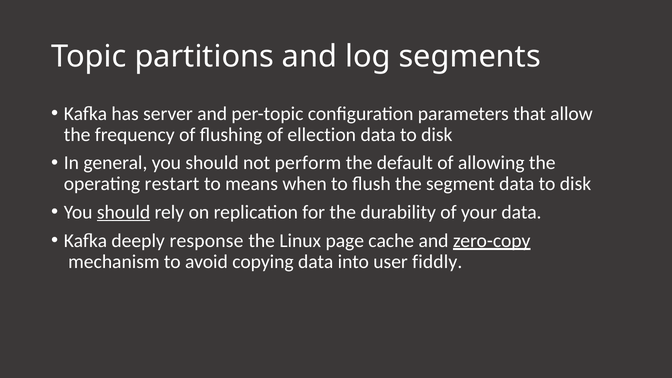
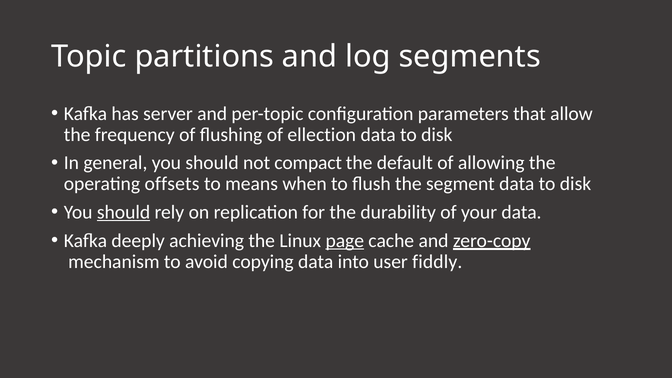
perform: perform -> compact (308, 163)
restart: restart -> offsets (172, 184)
response: response -> achieving (207, 241)
page underline: none -> present (345, 241)
